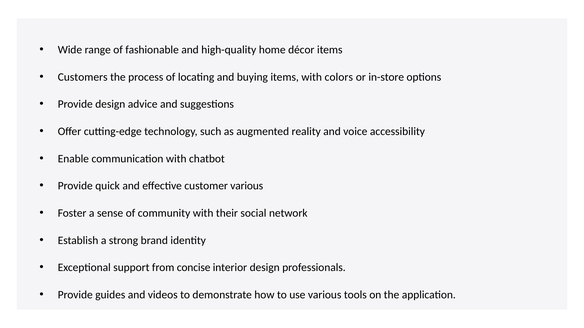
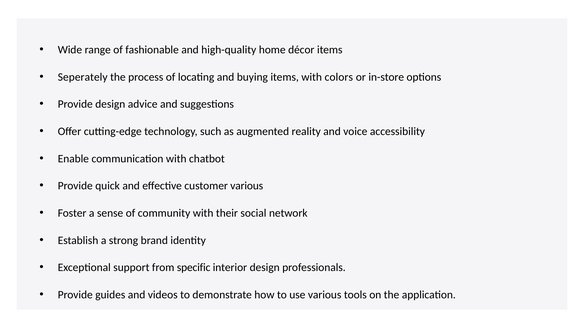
Customers: Customers -> Seperately (83, 77)
concise: concise -> specific (194, 268)
